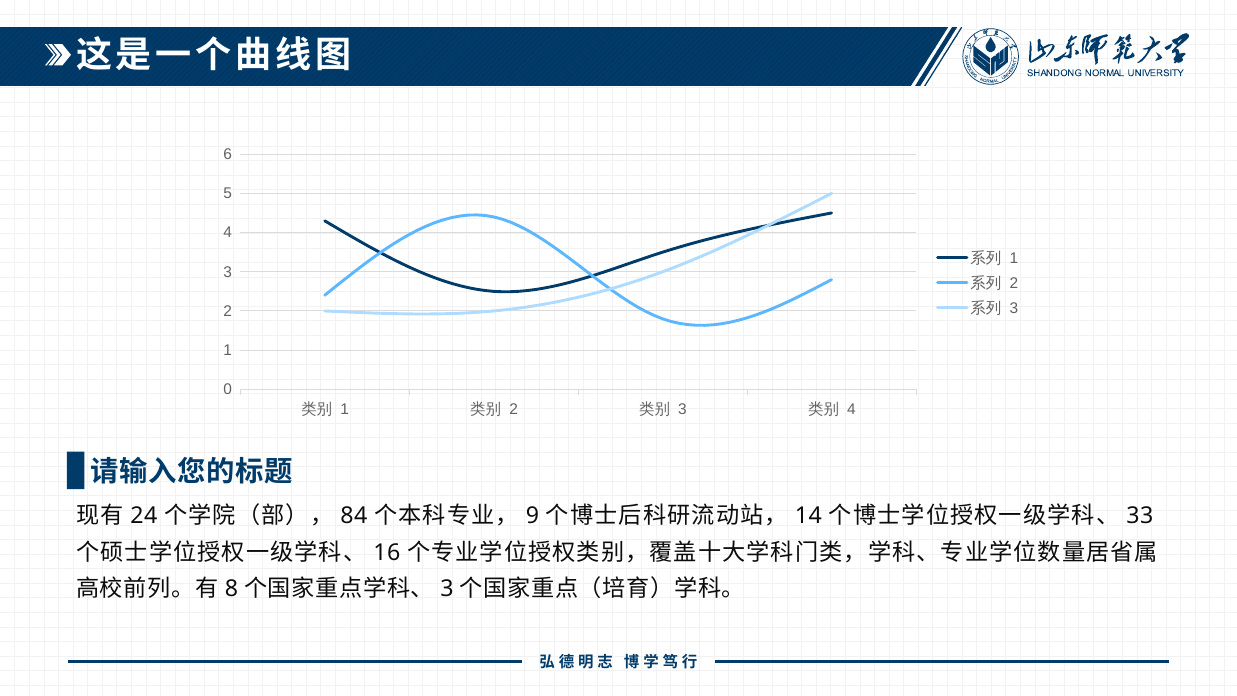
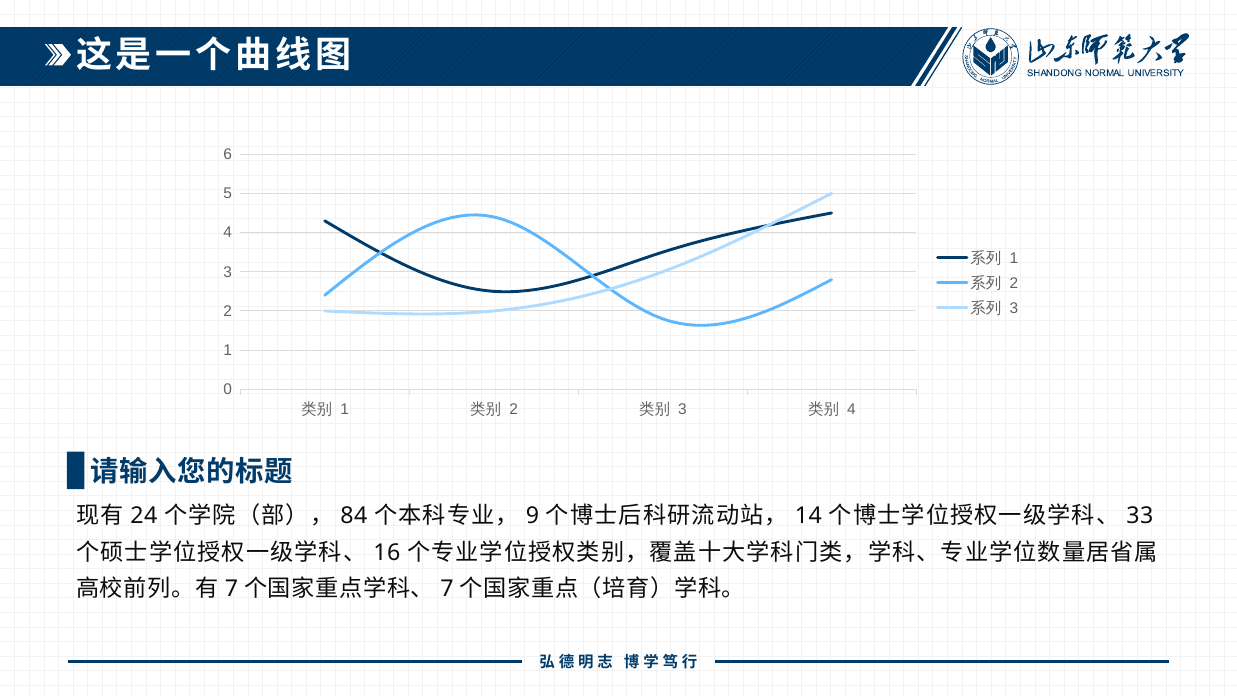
8: 8 -> 7 (231, 588)
3: 3 -> 7 (447, 588)
